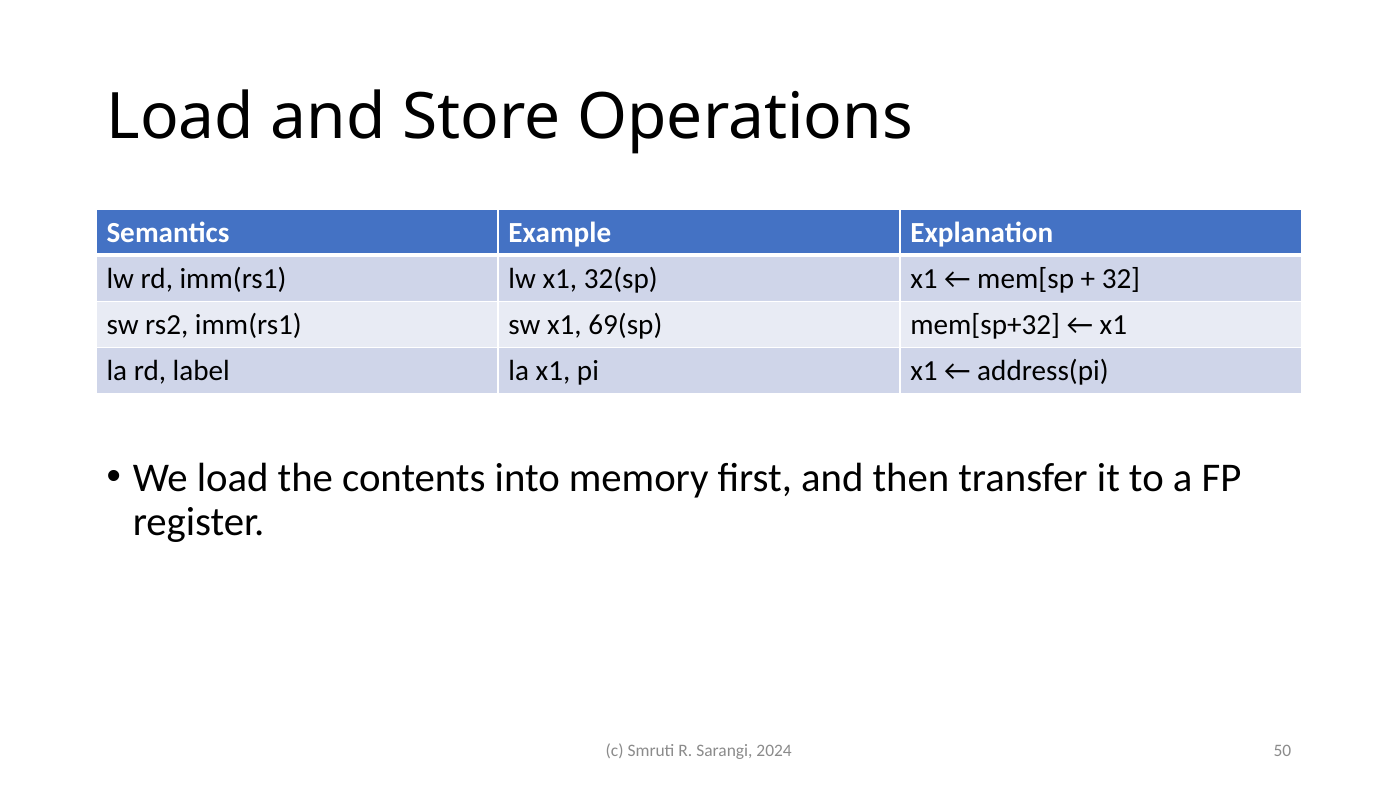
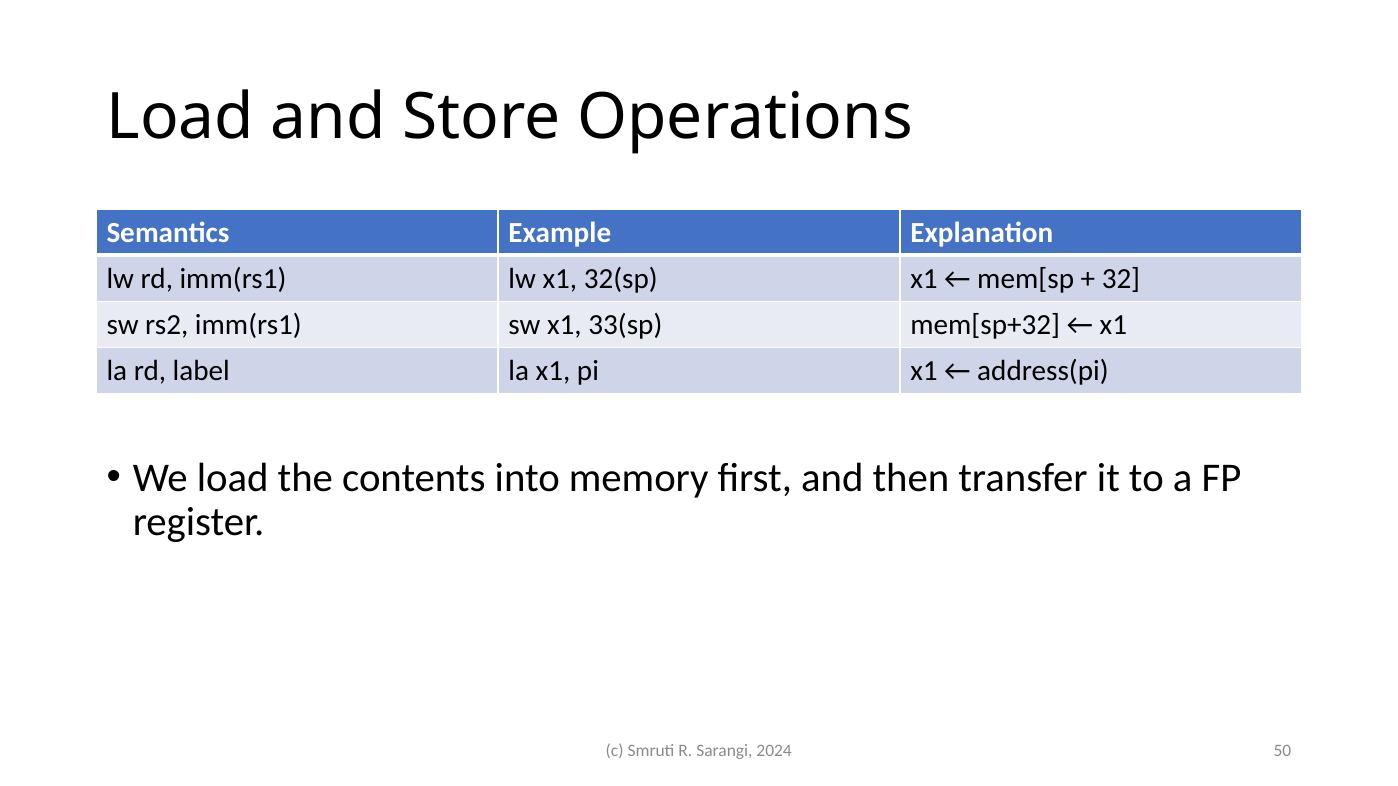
69(sp: 69(sp -> 33(sp (625, 325)
